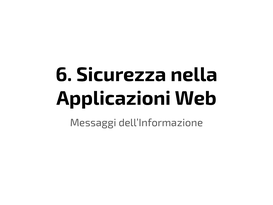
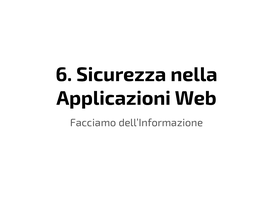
Messaggi: Messaggi -> Facciamo (93, 123)
